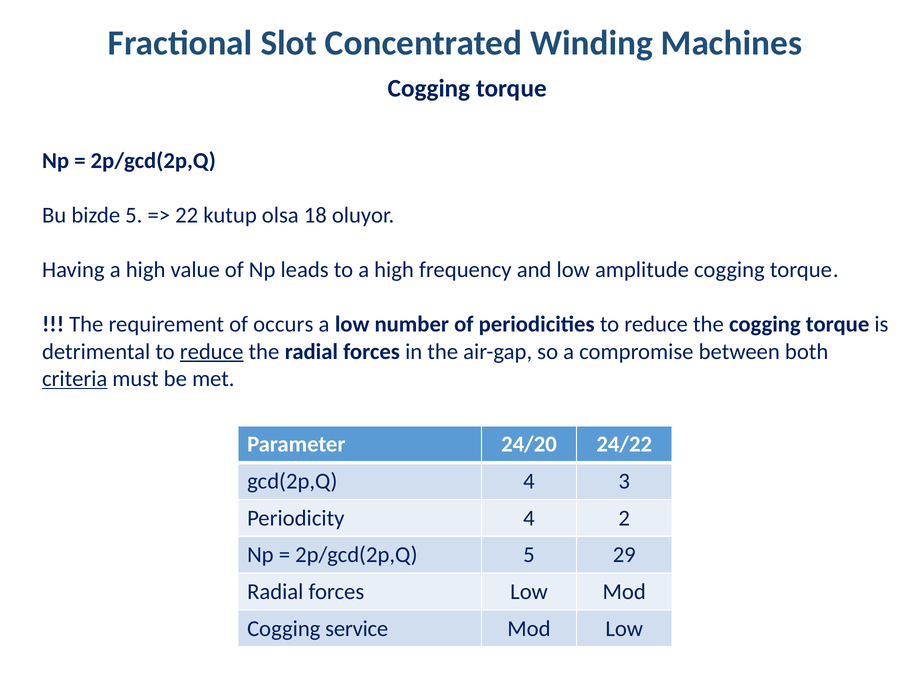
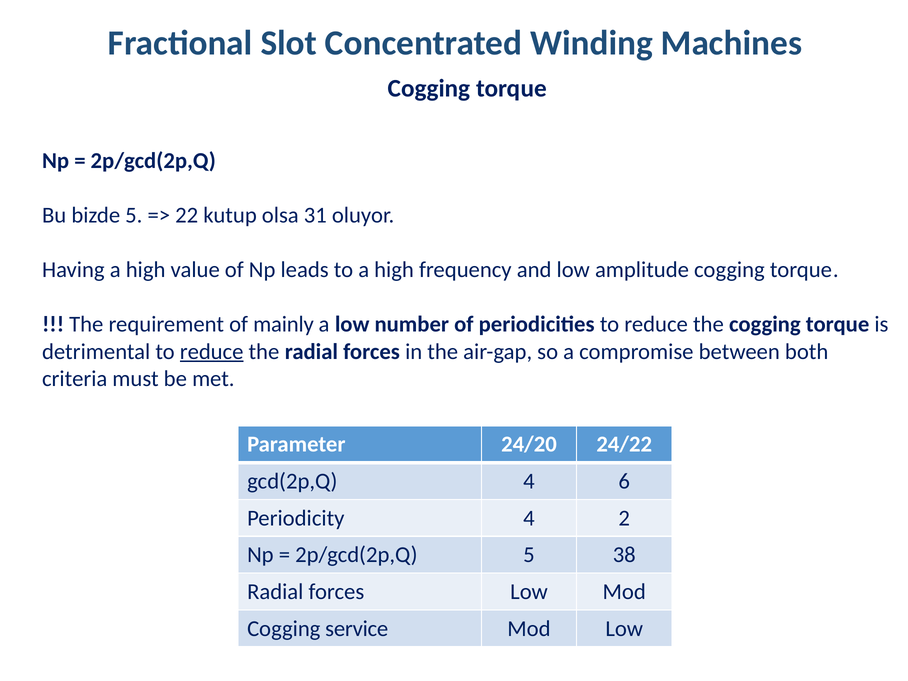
18: 18 -> 31 (315, 215)
occurs: occurs -> mainly (283, 324)
criteria underline: present -> none (75, 379)
3: 3 -> 6 (624, 481)
29: 29 -> 38 (624, 555)
